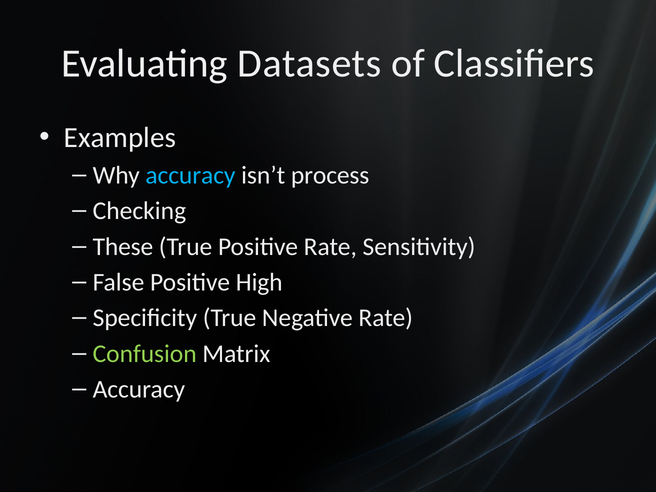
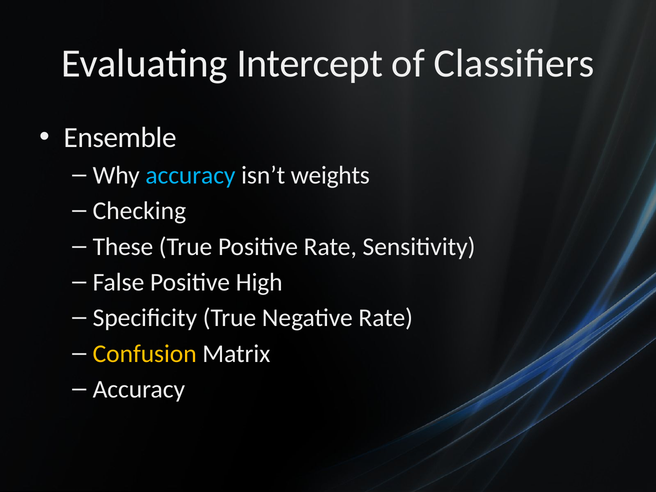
Datasets: Datasets -> Intercept (310, 64)
Examples: Examples -> Ensemble (120, 138)
process: process -> weights (330, 175)
Confusion colour: light green -> yellow (145, 354)
